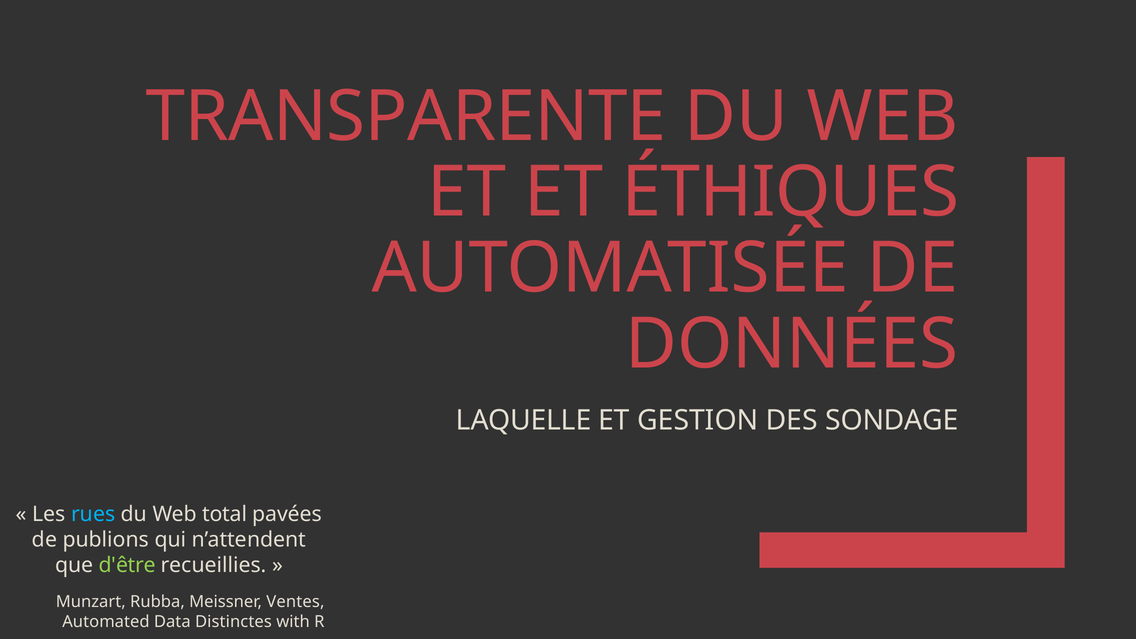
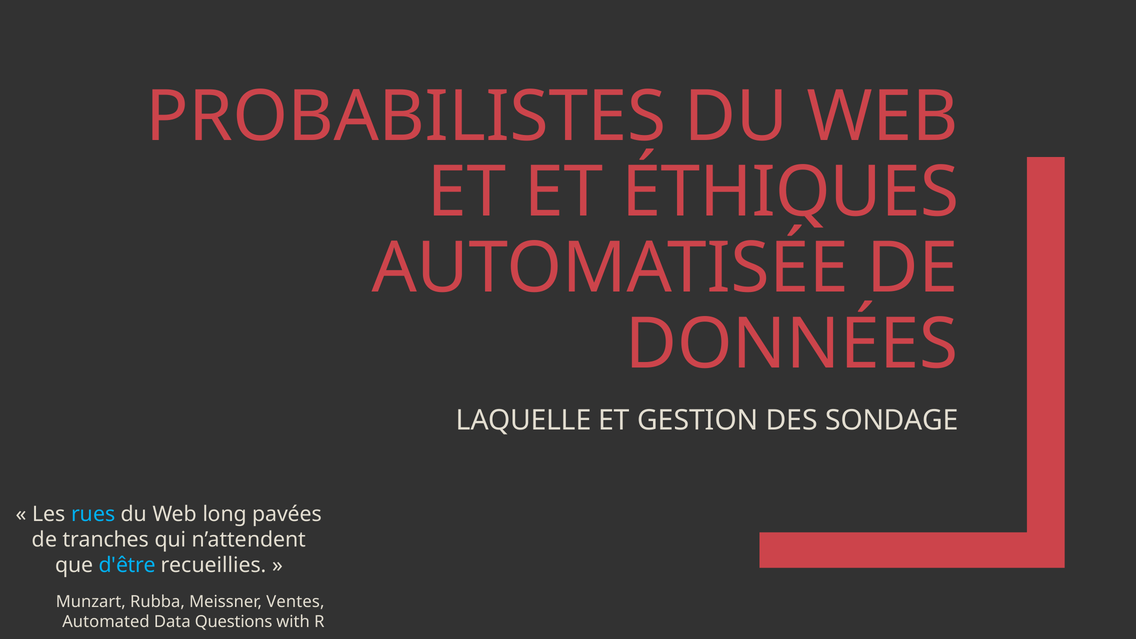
TRANSPARENTE: TRANSPARENTE -> PROBABILISTES (406, 117)
total: total -> long (225, 514)
publions: publions -> tranches (106, 540)
d'être colour: light green -> light blue (127, 565)
Distinctes: Distinctes -> Questions (234, 622)
